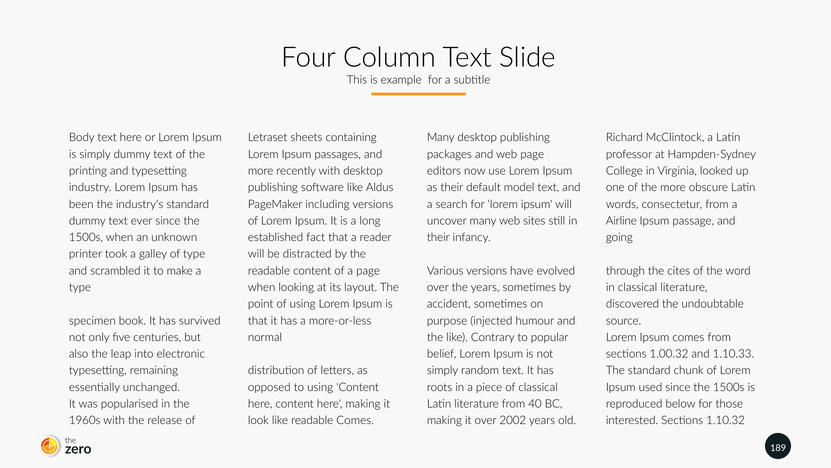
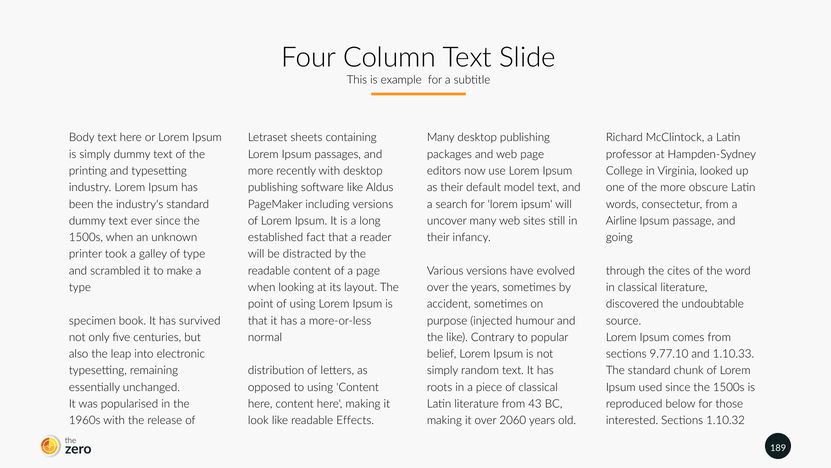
1.00.32: 1.00.32 -> 9.77.10 (669, 354)
40: 40 -> 43 (535, 403)
readable Comes: Comes -> Effects (355, 420)
2002: 2002 -> 2060 (513, 420)
